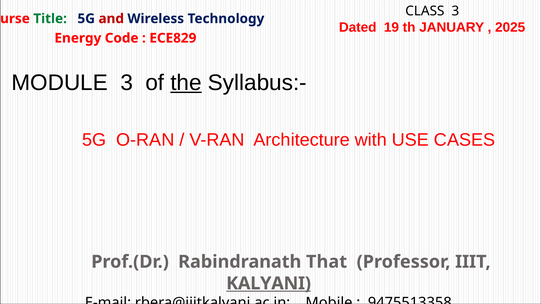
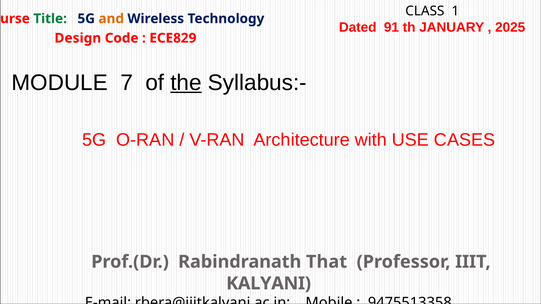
CLASS 3: 3 -> 1 (455, 11)
and colour: red -> orange (111, 19)
19: 19 -> 91 (391, 27)
Energy: Energy -> Design (78, 38)
MODULE 3: 3 -> 7 (127, 83)
KALYANI underline: present -> none (269, 284)
